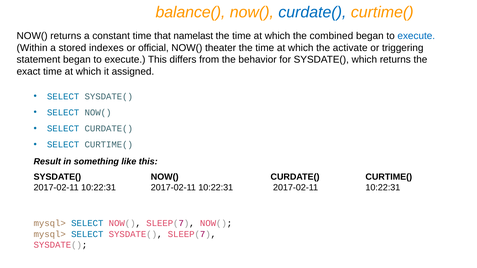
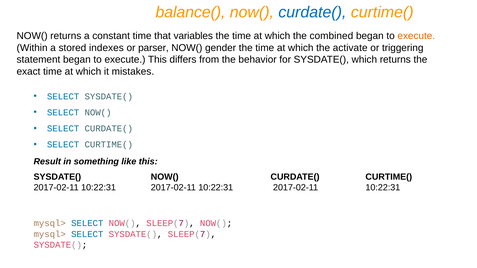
namelast: namelast -> variables (193, 36)
execute colour: blue -> orange (416, 36)
official: official -> parser (153, 48)
theater: theater -> gender (221, 48)
assigned: assigned -> mistakes (133, 72)
